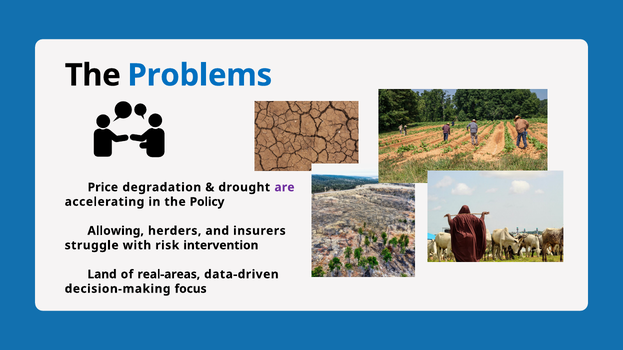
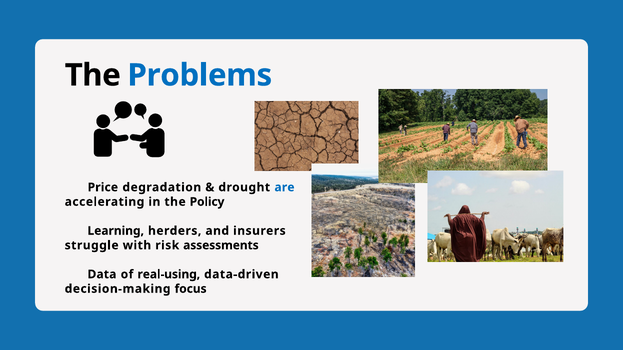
are colour: purple -> blue (284, 188)
Allowing: Allowing -> Learning (116, 231)
intervention: intervention -> assessments (221, 246)
Land: Land -> Data (102, 275)
real-areas: real-areas -> real-using (169, 275)
